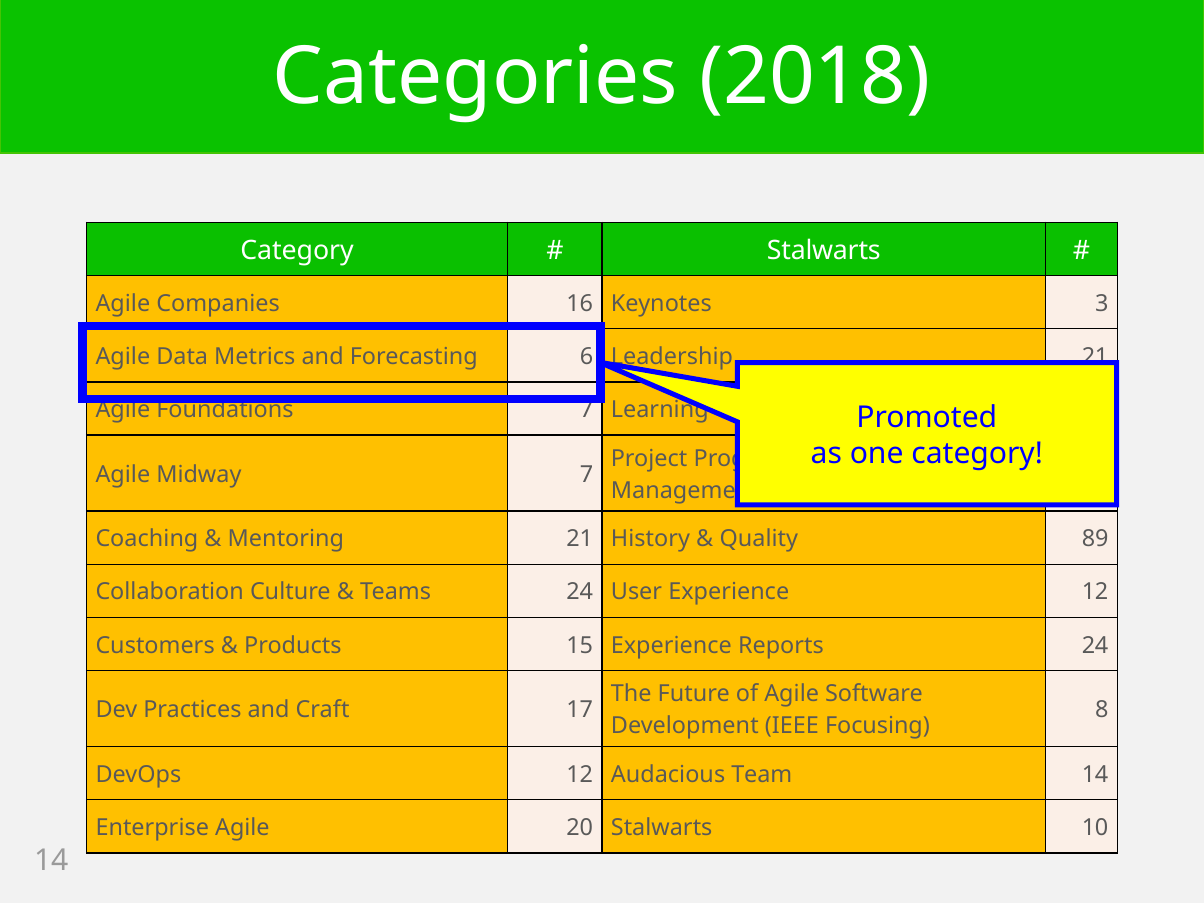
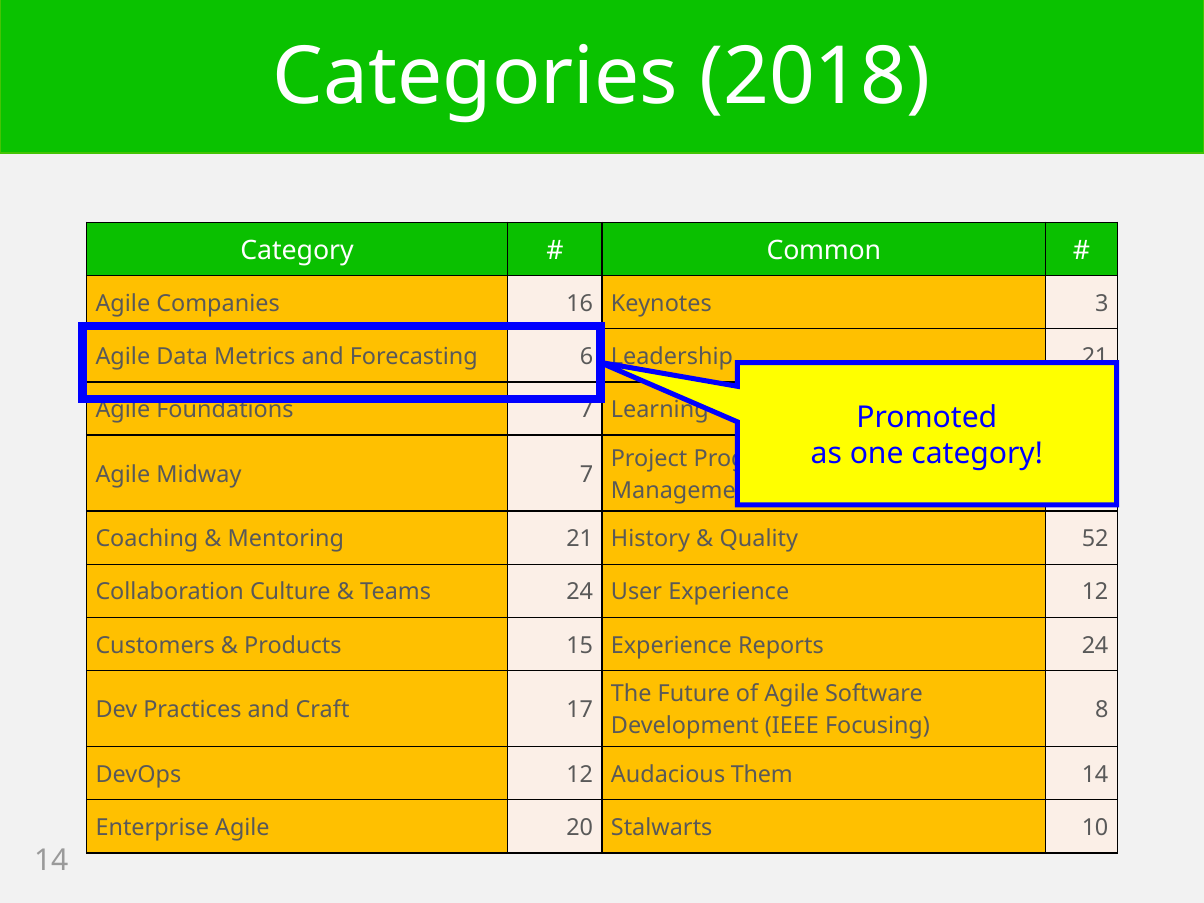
Stalwarts: Stalwarts -> Common (824, 251)
89: 89 -> 52 (1095, 539)
Team: Team -> Them (762, 774)
